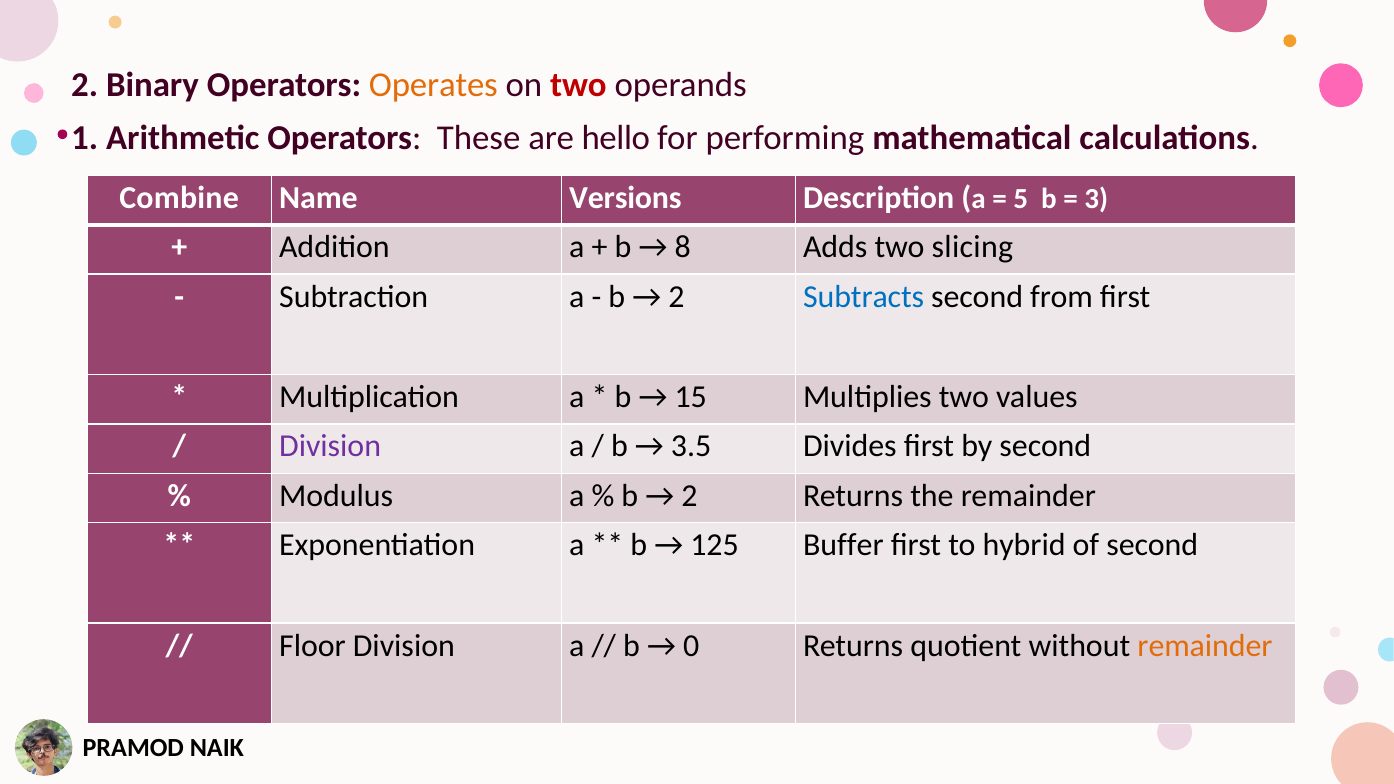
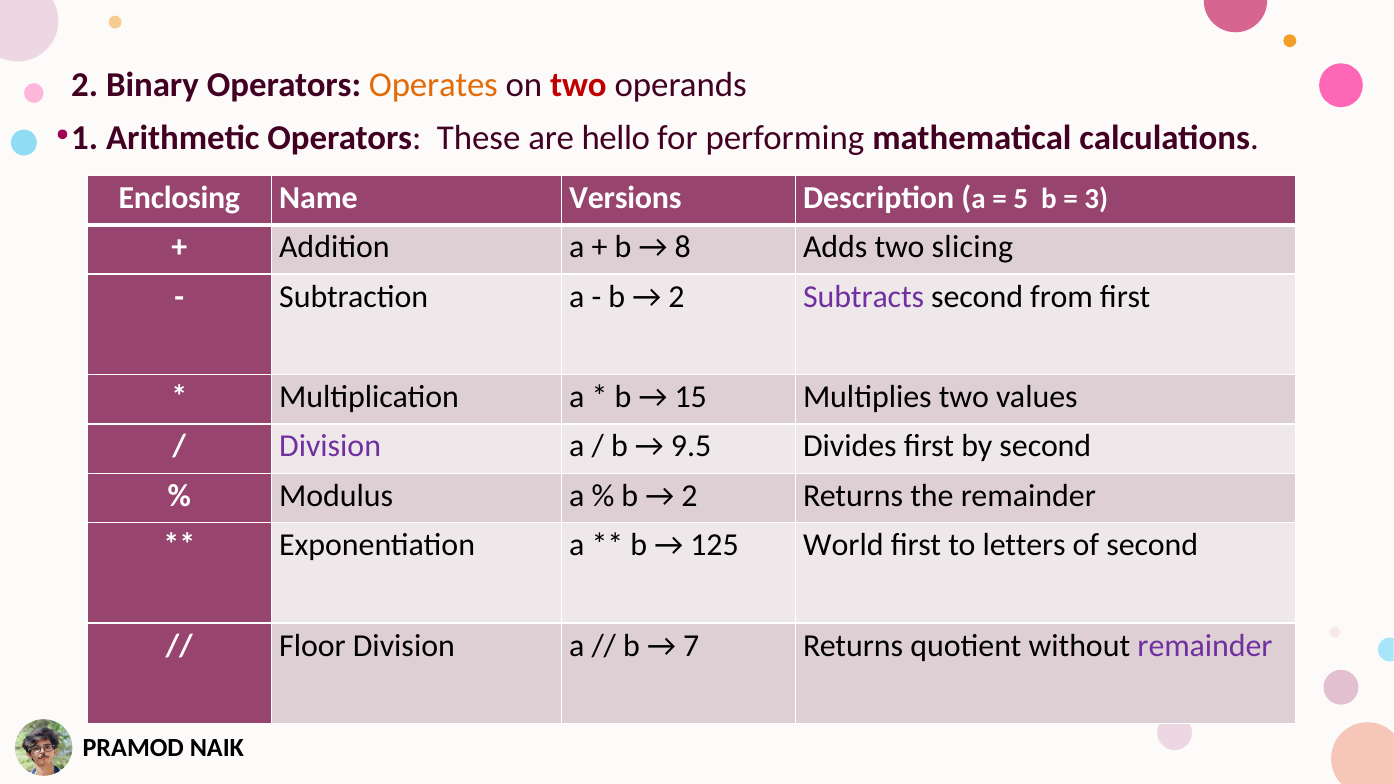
Combine: Combine -> Enclosing (179, 198)
Subtracts colour: blue -> purple (864, 297)
3.5: 3.5 -> 9.5 (691, 446)
Buffer: Buffer -> World (843, 545)
hybrid: hybrid -> letters (1024, 545)
0: 0 -> 7 (691, 646)
remainder colour: orange -> purple (1205, 646)
